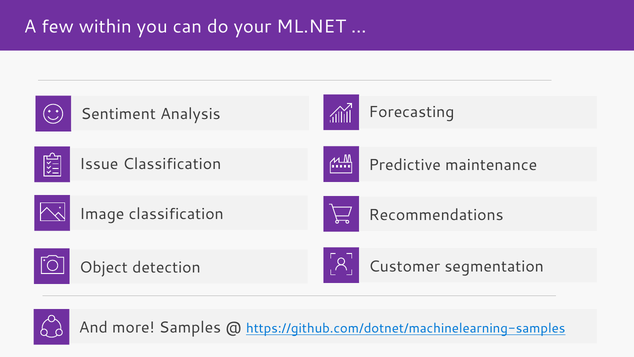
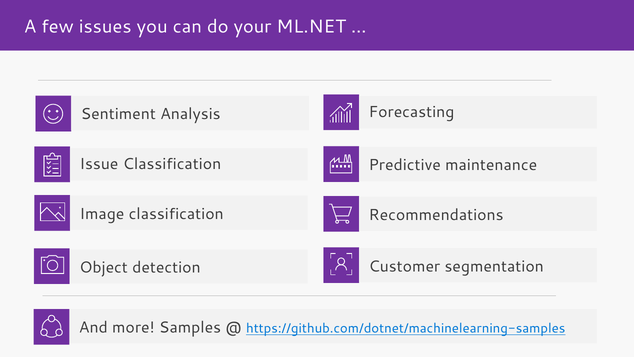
within: within -> issues (105, 27)
